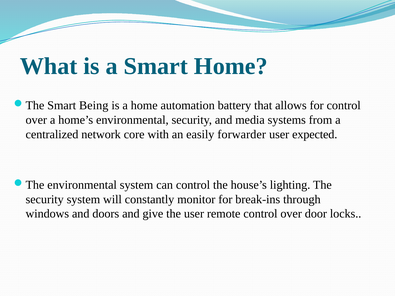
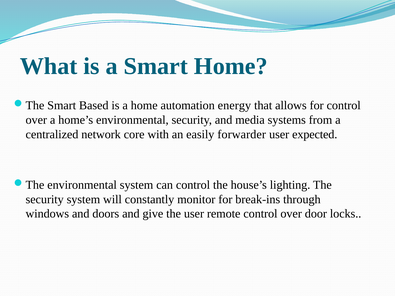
Being: Being -> Based (94, 105)
battery: battery -> energy (234, 105)
